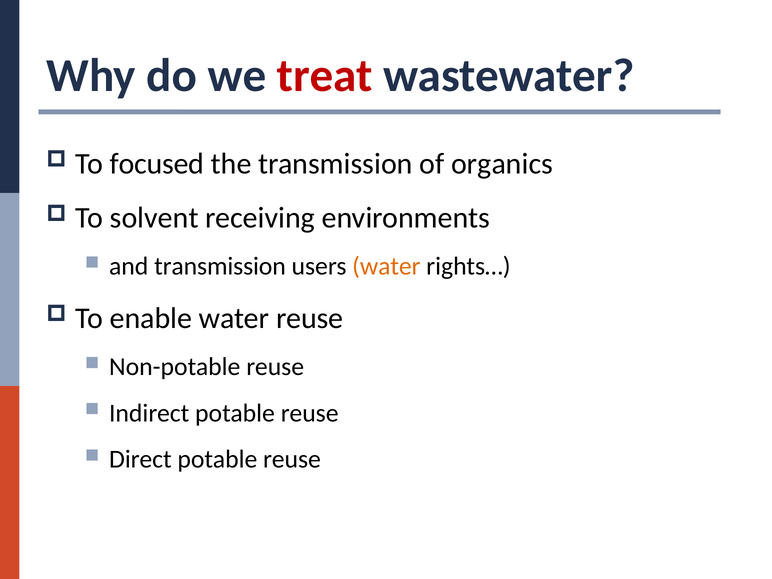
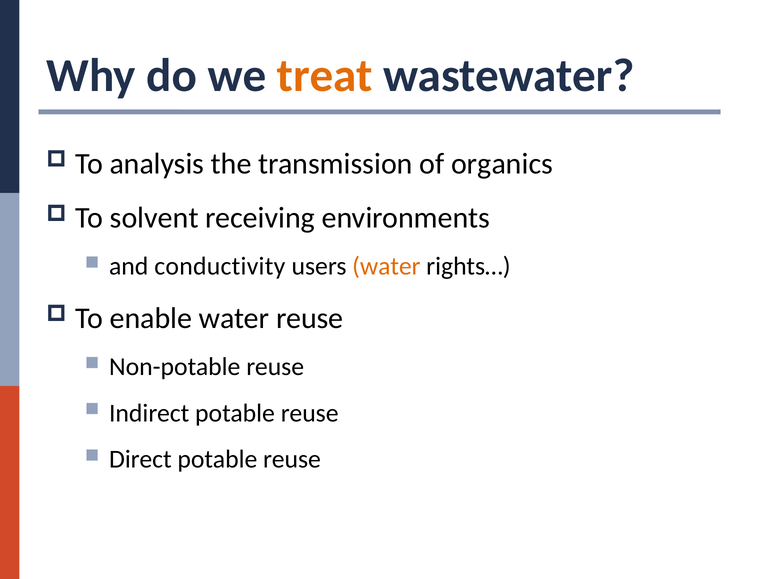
treat colour: red -> orange (325, 76)
focused: focused -> analysis (157, 164)
and transmission: transmission -> conductivity (220, 266)
